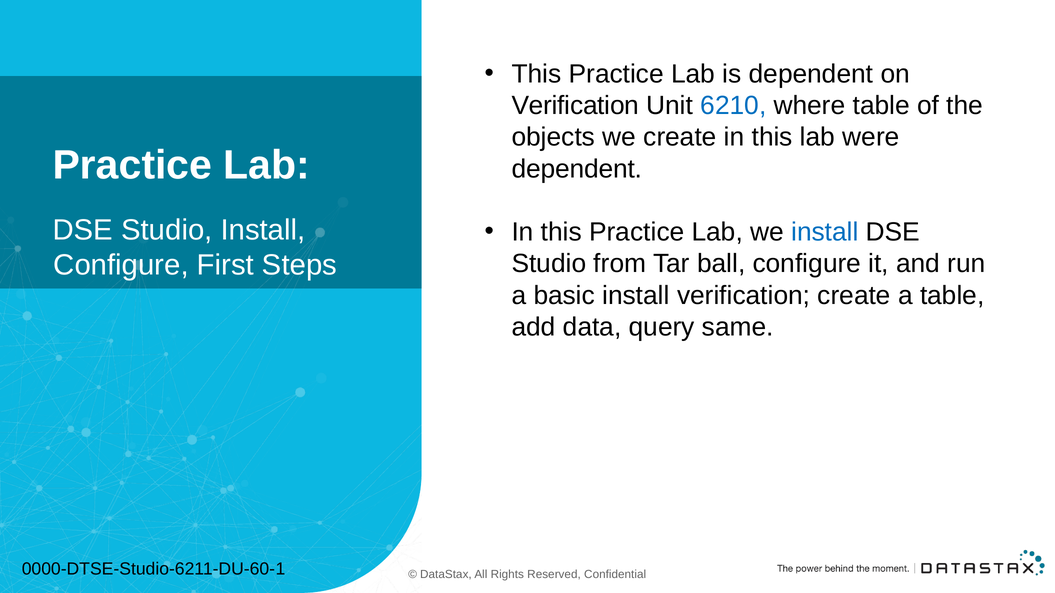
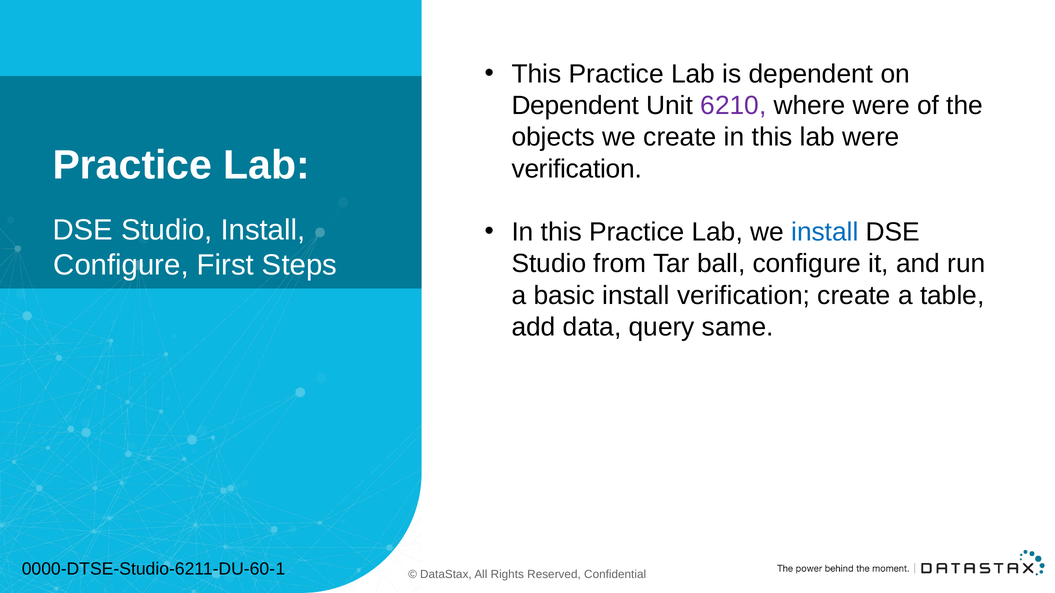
Verification: Verification -> Dependent (575, 106)
6210 colour: blue -> purple (733, 106)
where table: table -> were (881, 106)
dependent: dependent -> verification (577, 169)
